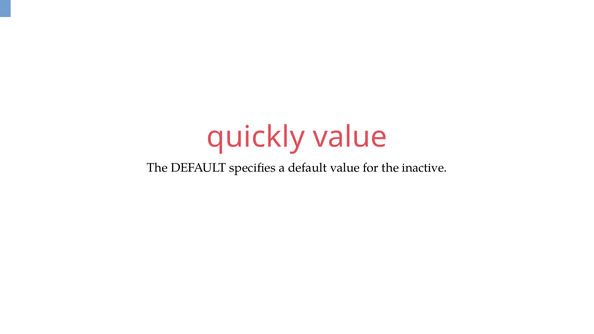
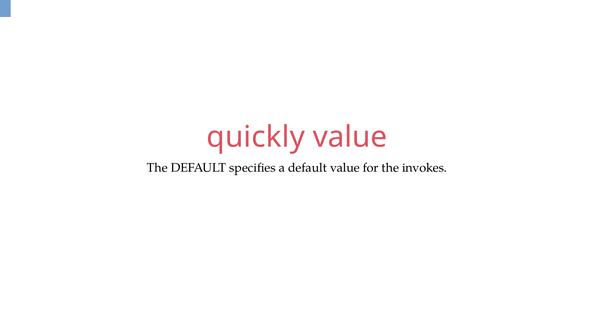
inactive: inactive -> invokes (424, 168)
